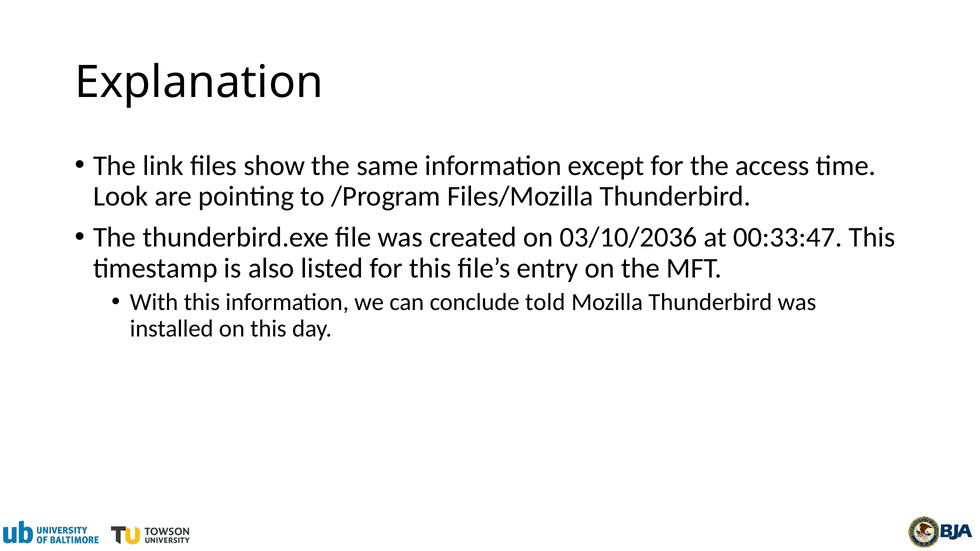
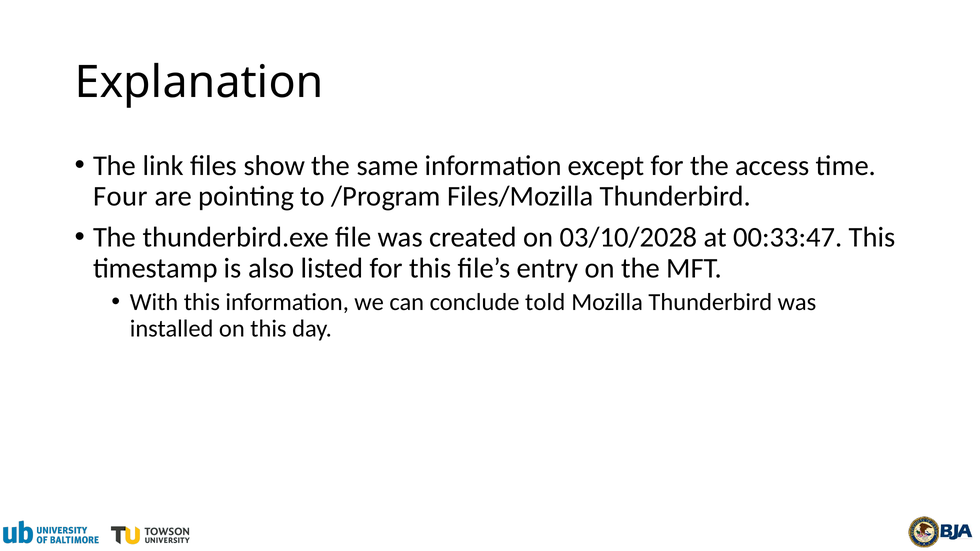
Look: Look -> Four (120, 197)
03/10/2036: 03/10/2036 -> 03/10/2028 (629, 238)
